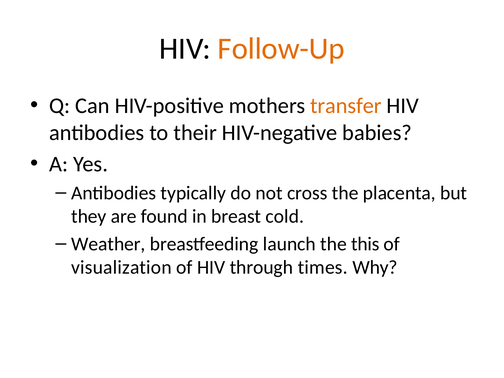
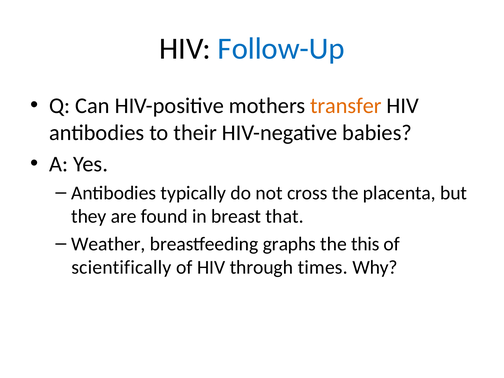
Follow-Up colour: orange -> blue (281, 49)
cold: cold -> that (285, 216)
launch: launch -> graphs (289, 244)
visualization: visualization -> scientifically (121, 267)
